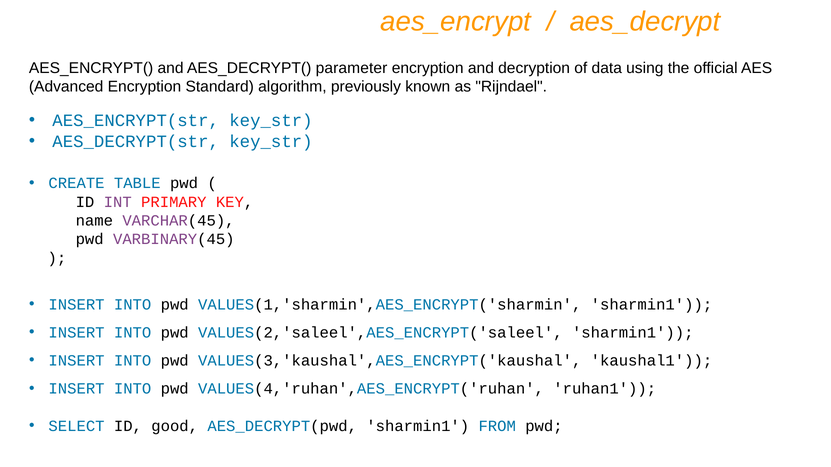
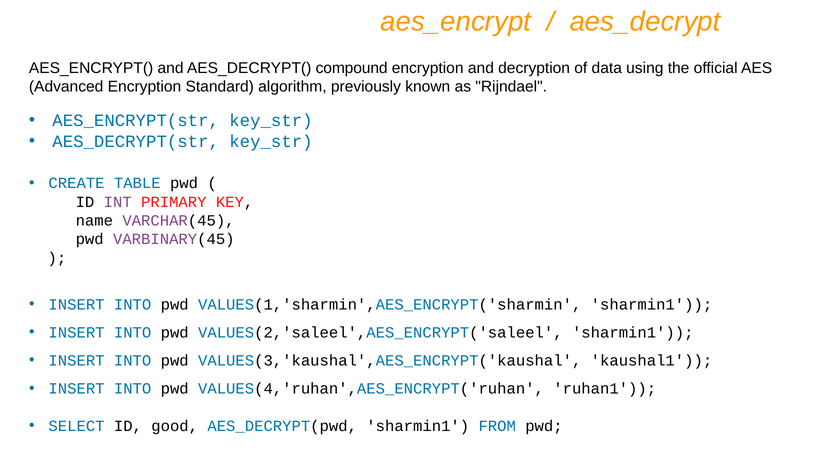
parameter: parameter -> compound (352, 68)
